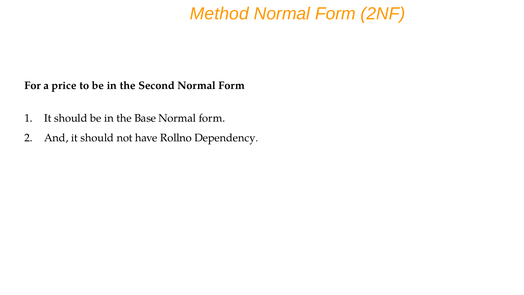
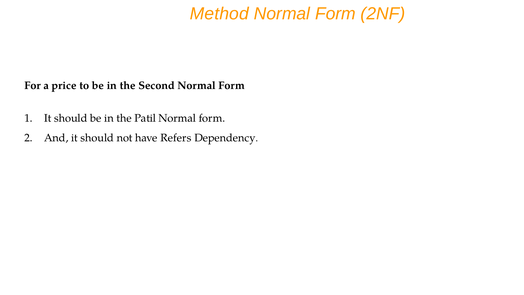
Base: Base -> Patil (145, 118)
Rollno: Rollno -> Refers (176, 138)
